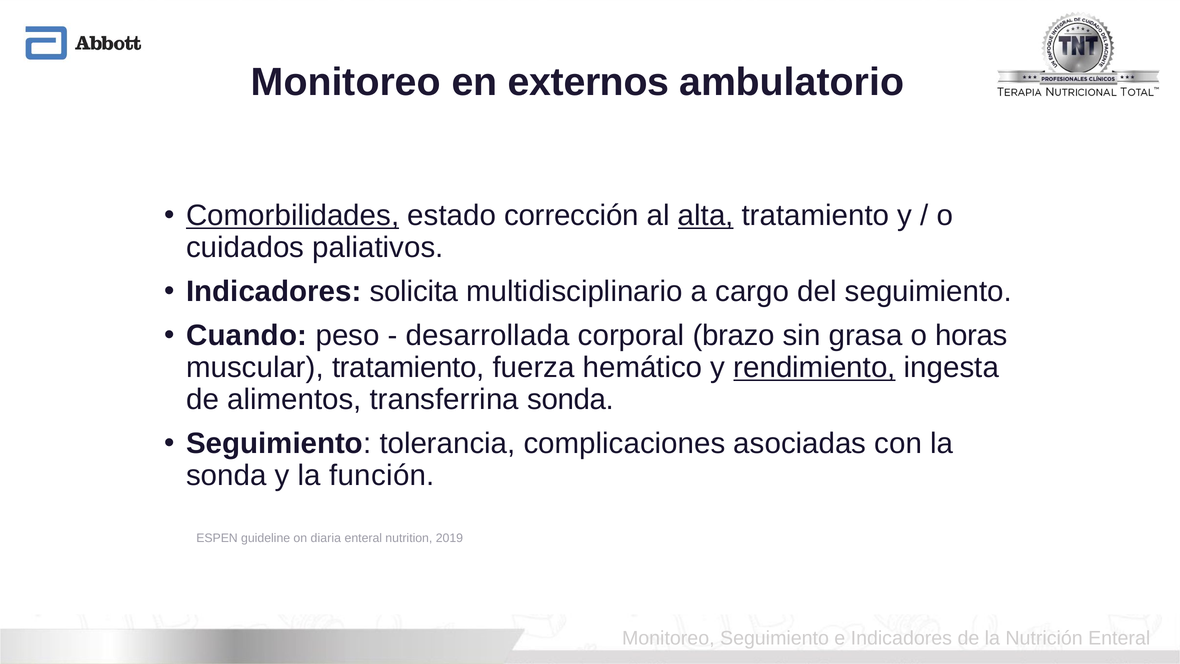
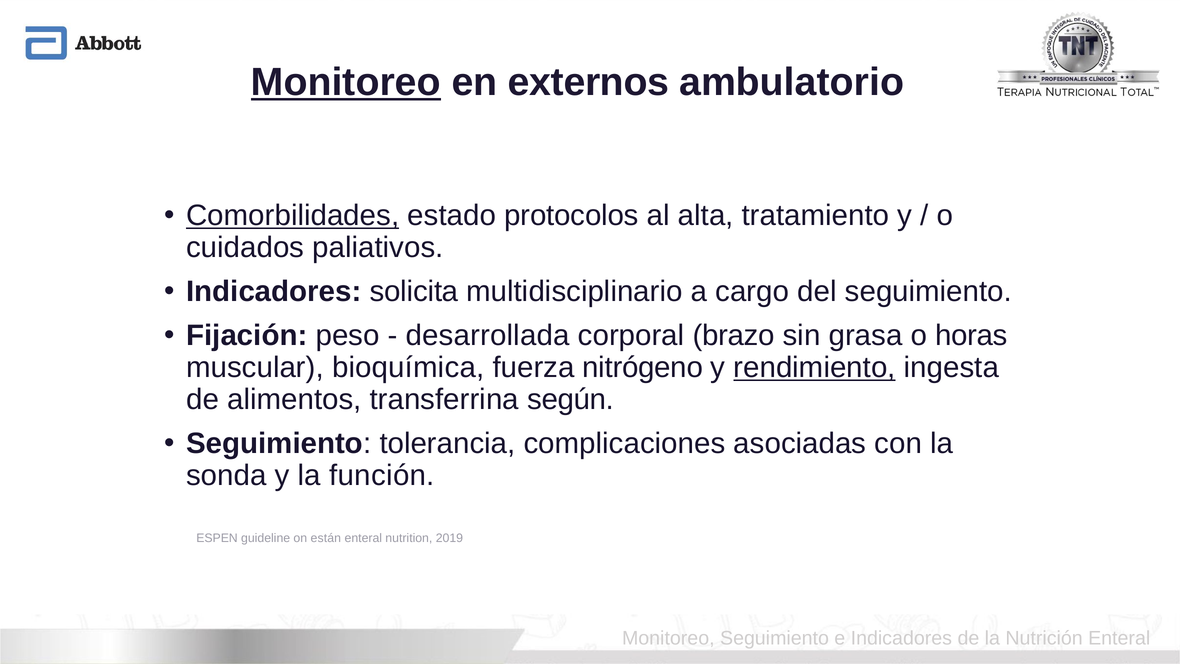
Monitoreo underline: none -> present (346, 82)
corrección: corrección -> protocolos (571, 215)
alta underline: present -> none (706, 215)
Cuando: Cuando -> Fijación (247, 336)
muscular tratamiento: tratamiento -> bioquímica (408, 367)
hemático: hemático -> nitrógeno (643, 367)
transferrina sonda: sonda -> según (571, 399)
diaria: diaria -> están (326, 538)
